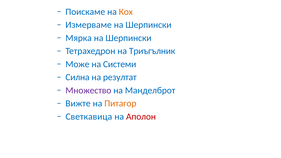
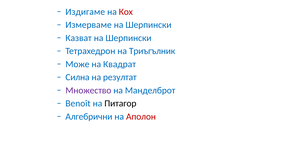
Поискаме: Поискаме -> Издигаме (85, 12)
Кох colour: orange -> red (126, 12)
Мярка: Мярка -> Казват (79, 38)
Системи: Системи -> Квадрат (120, 64)
Вижте: Вижте -> Benoît (78, 104)
Питагор colour: orange -> black (120, 104)
Светкавица: Светкавица -> Алгебрични (89, 117)
